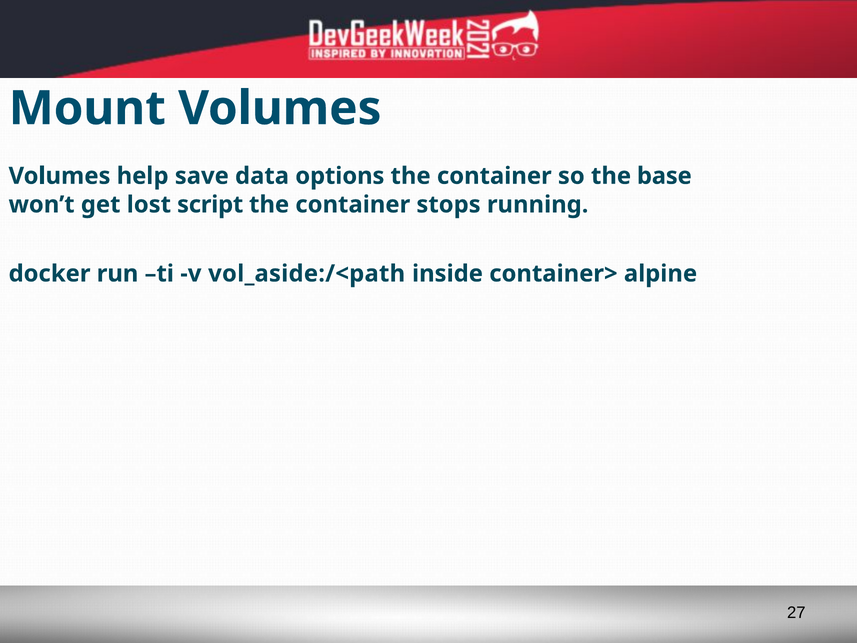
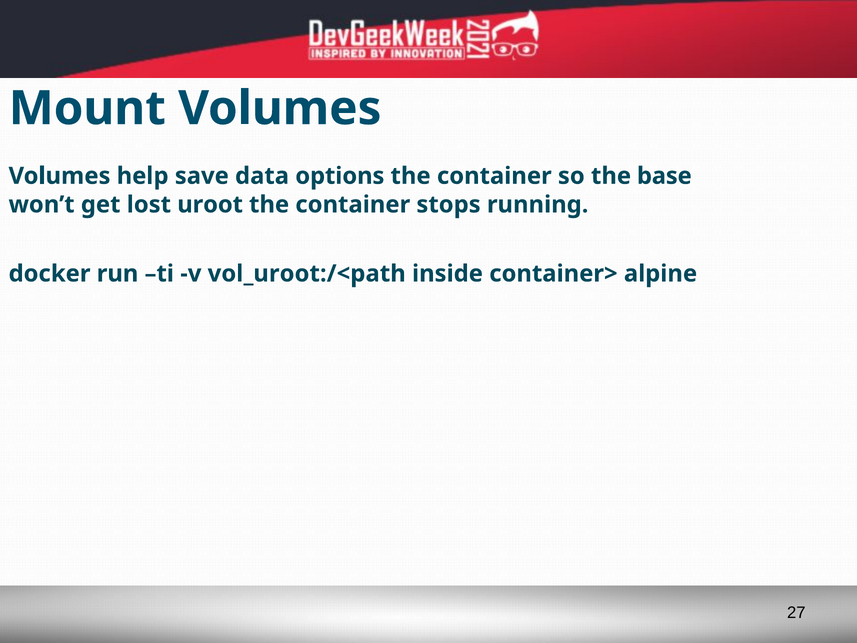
script: script -> uroot (210, 205)
vol_aside:/<path: vol_aside:/<path -> vol_uroot:/<path (307, 274)
